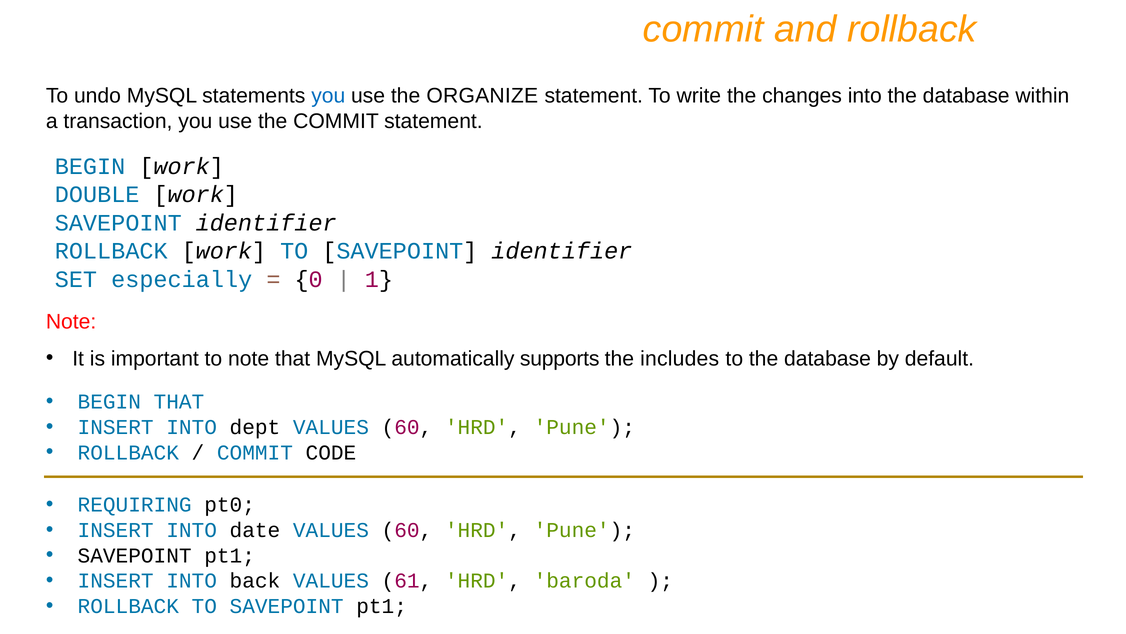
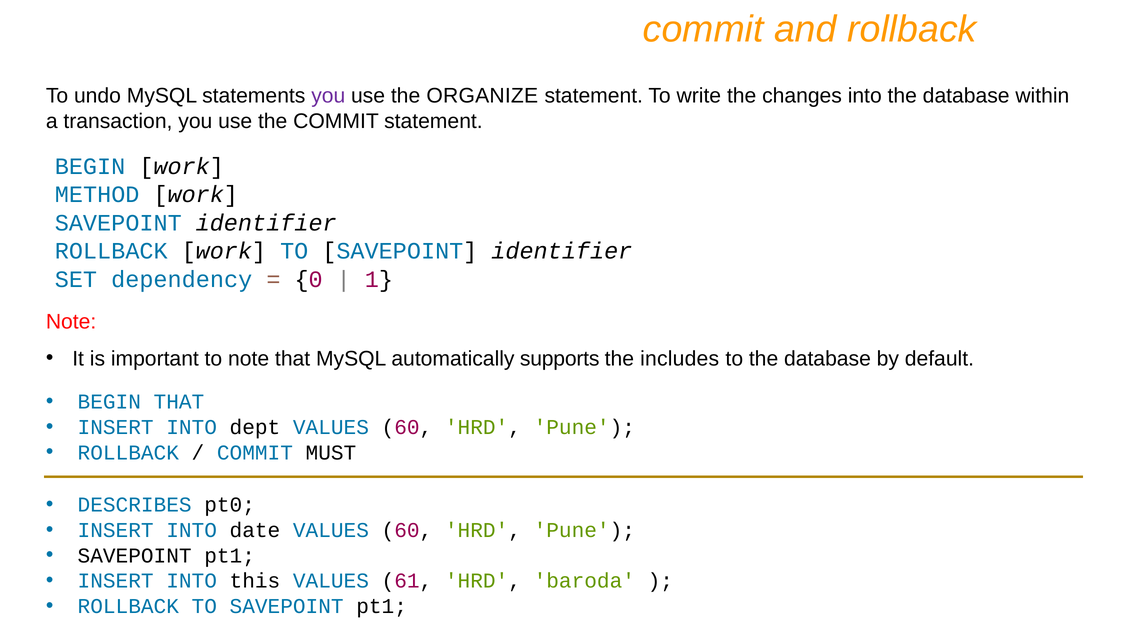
you colour: blue -> purple (328, 96)
DOUBLE: DOUBLE -> METHOD (97, 195)
especially: especially -> dependency (182, 279)
CODE: CODE -> MUST (331, 452)
REQUIRING: REQUIRING -> DESCRIBES (135, 504)
back: back -> this (255, 580)
